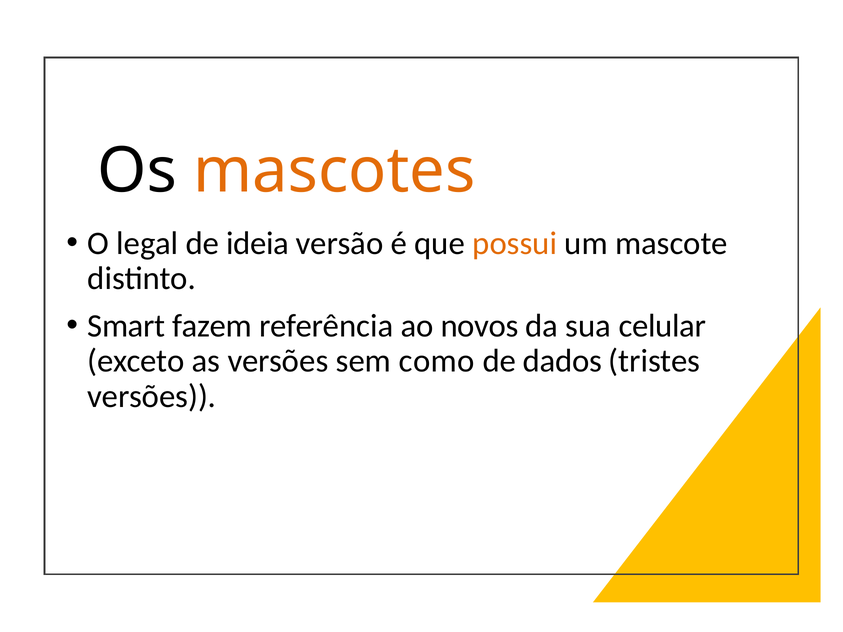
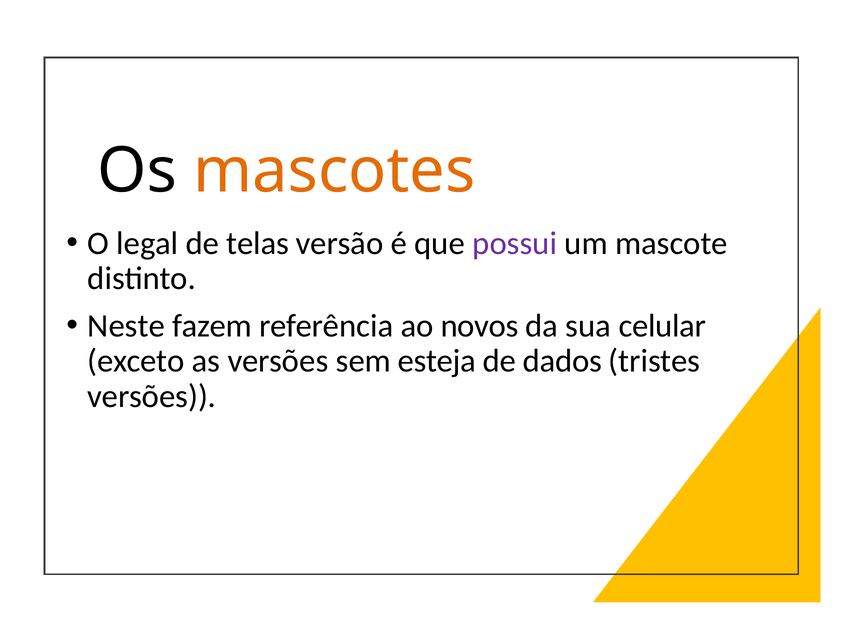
ideia: ideia -> telas (258, 243)
possui colour: orange -> purple (515, 243)
Smart: Smart -> Neste (126, 326)
como: como -> esteja (437, 361)
